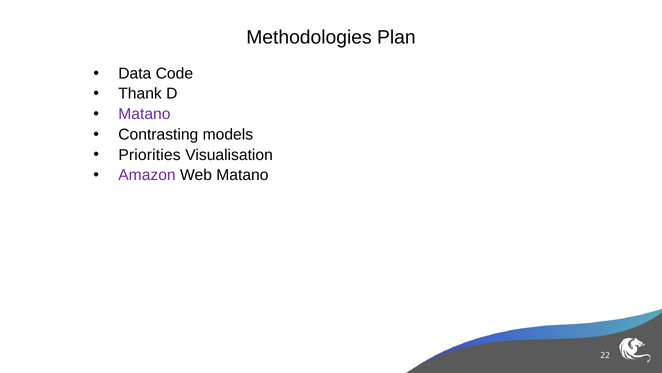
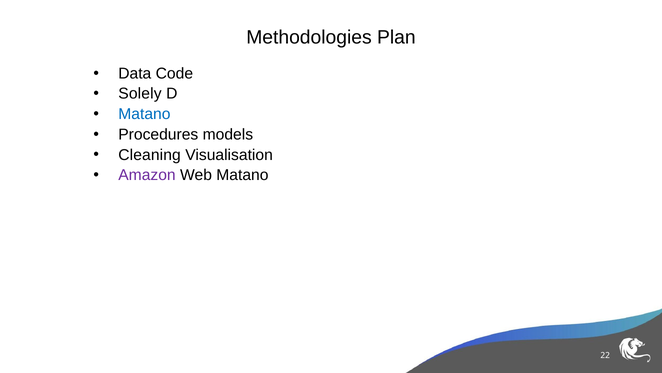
Thank: Thank -> Solely (140, 94)
Matano colour: purple -> blue (144, 114)
Contrasting: Contrasting -> Procedures (158, 134)
Priorities: Priorities -> Cleaning (150, 155)
